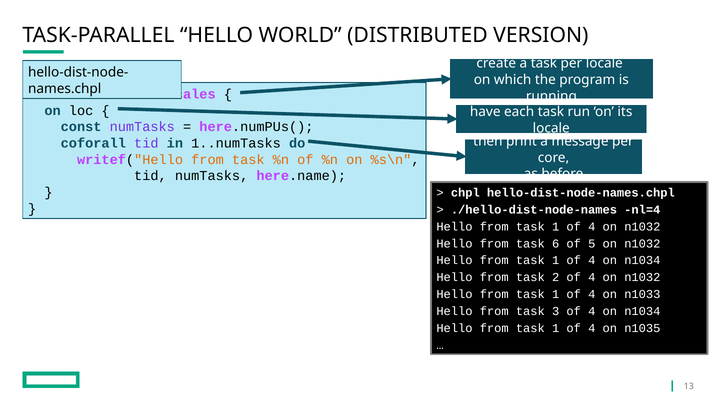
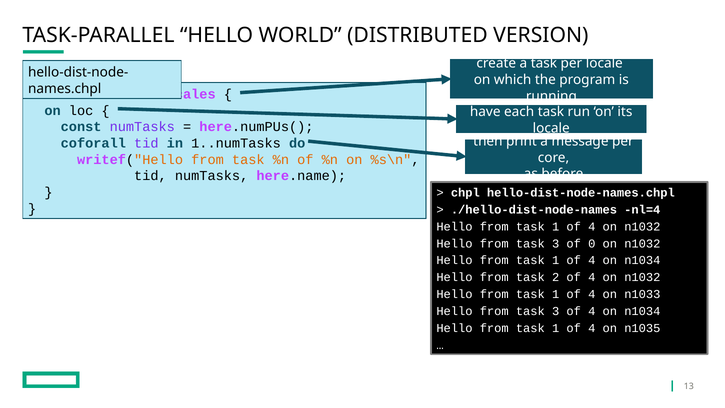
6: 6 -> 3 (556, 243)
5: 5 -> 0 (592, 243)
